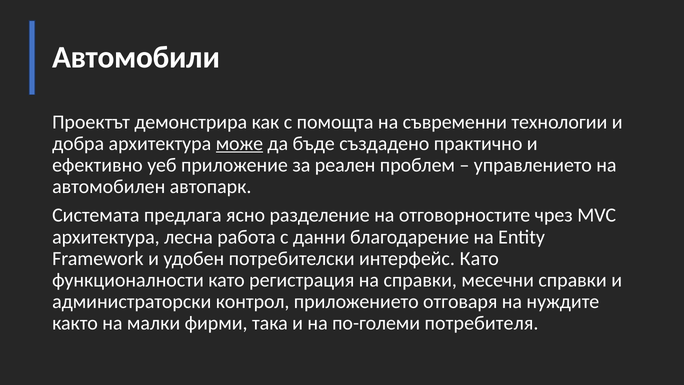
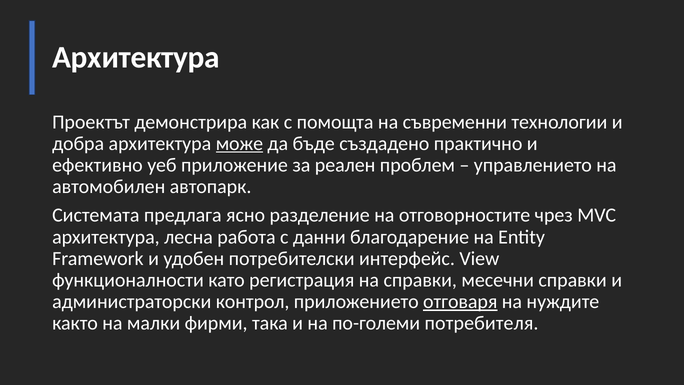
Автомобили: Автомобили -> Архитектура (136, 57)
интерфейс Като: Като -> View (479, 258)
отговаря underline: none -> present (460, 301)
